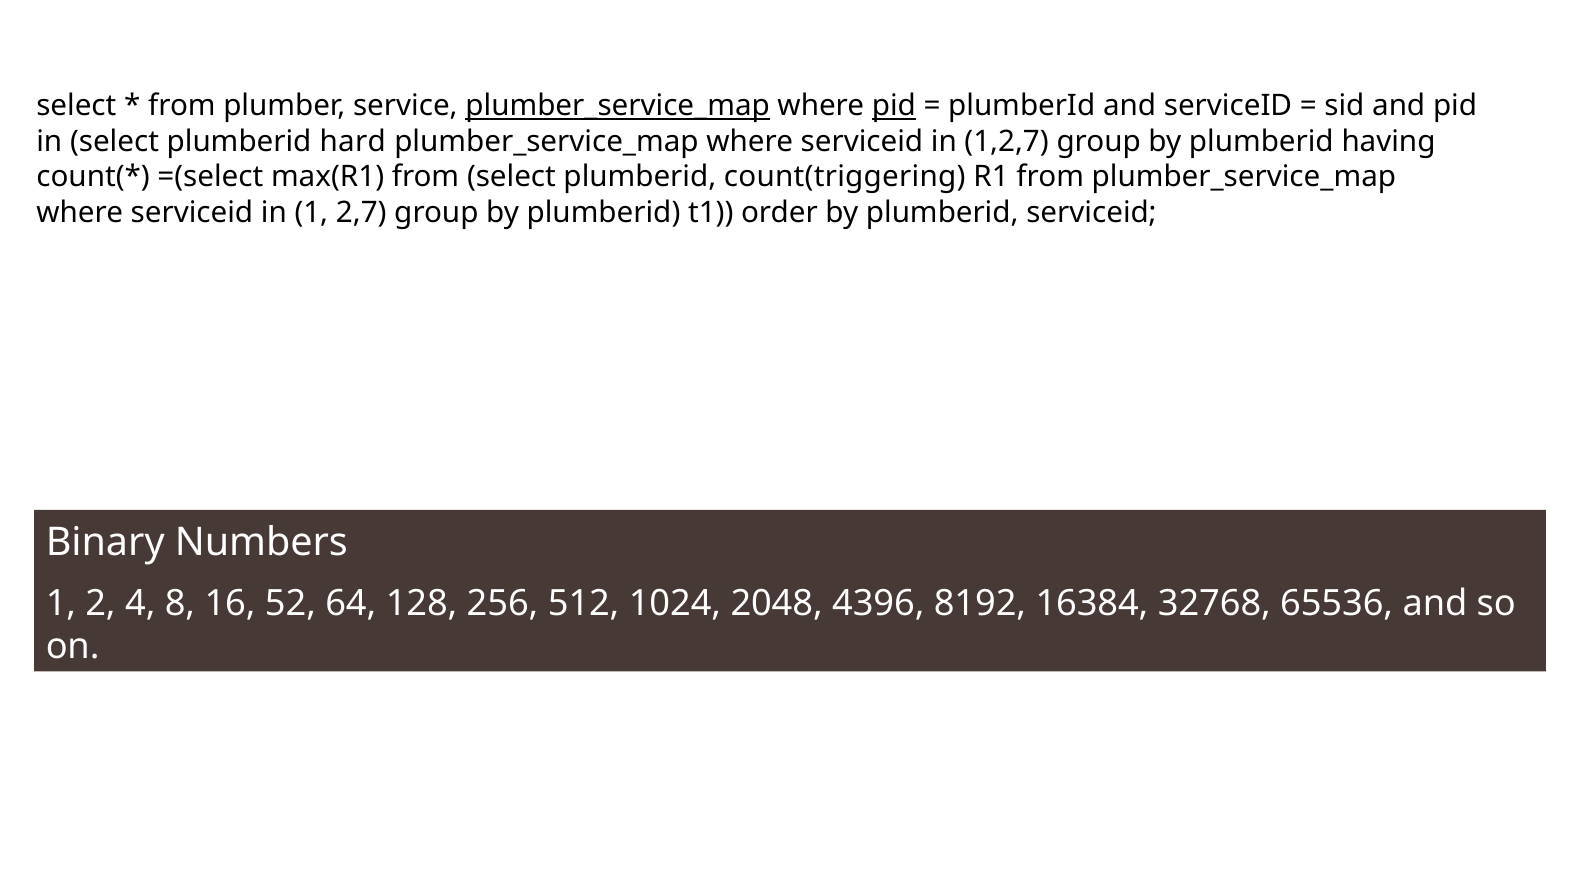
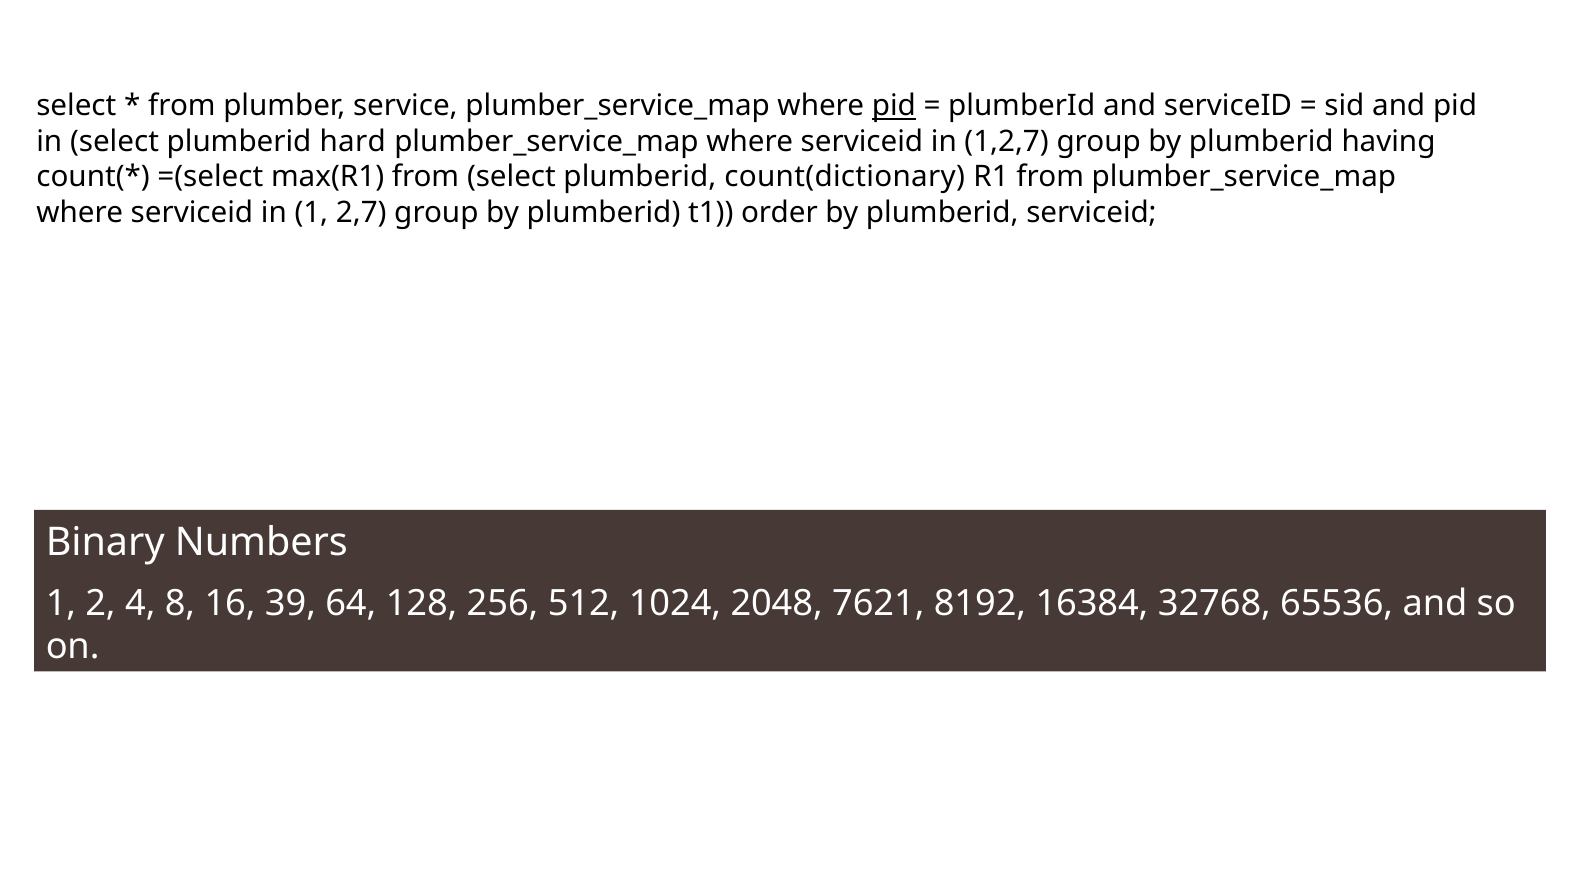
plumber_service_map underline: present -> none (618, 106)
count(triggering: count(triggering -> count(dictionary (845, 177)
52: 52 -> 39 (290, 603)
4396: 4396 -> 7621 (878, 603)
